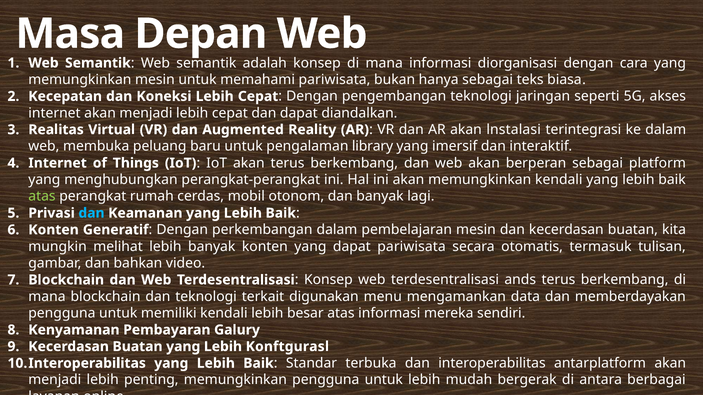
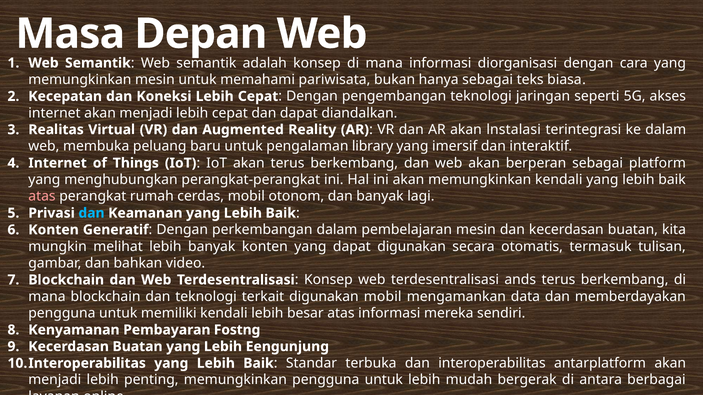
atas colour: light green -> pink (42, 197)
dapat pariwisata: pariwisata -> digunakan (412, 247)
digunakan menu: menu -> mobil (383, 297)
Galury: Galury -> Fostng (237, 330)
Konftgurasl: Konftgurasl -> Eengunjung (287, 347)
